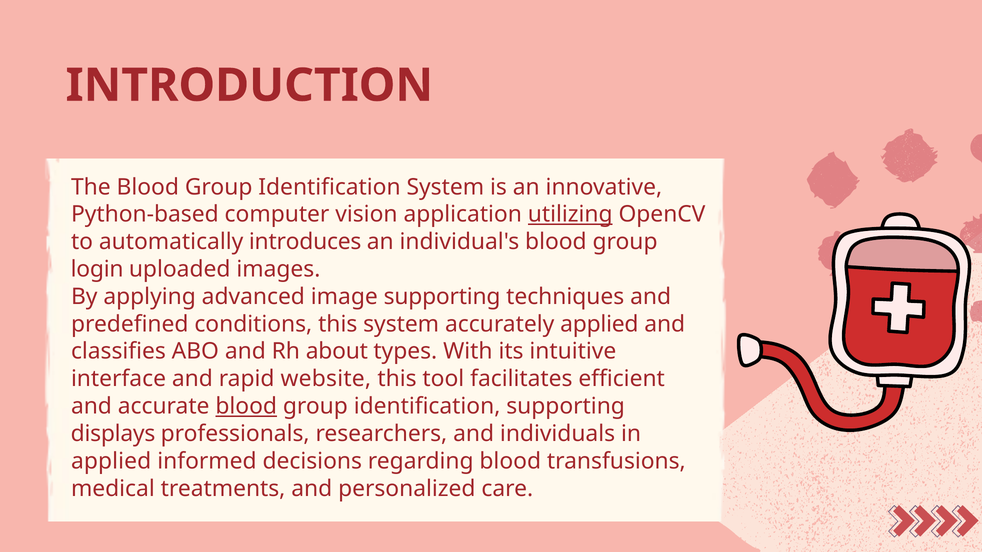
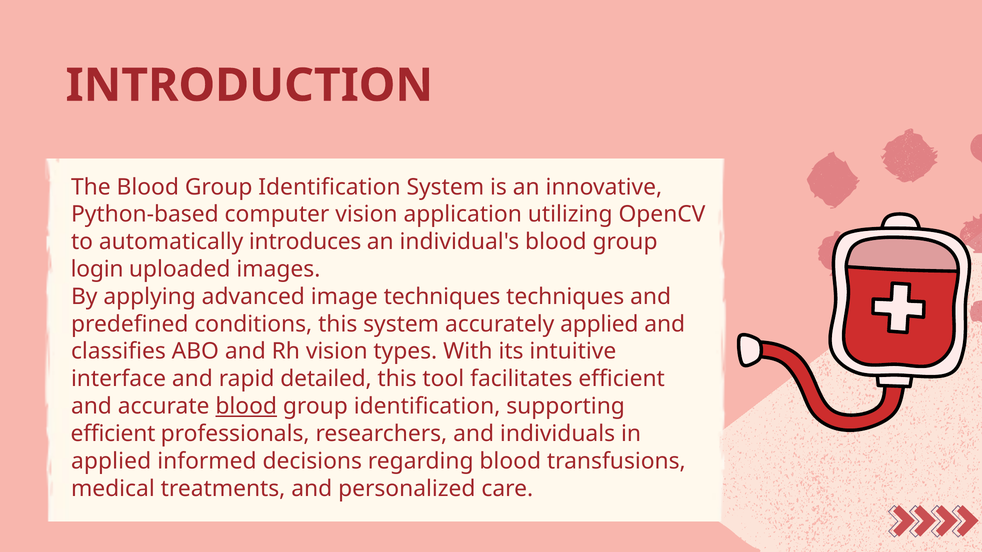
utilizing underline: present -> none (570, 215)
image supporting: supporting -> techniques (442, 297)
Rh about: about -> vision (337, 352)
website: website -> detailed (326, 379)
displays: displays -> efficient (113, 434)
